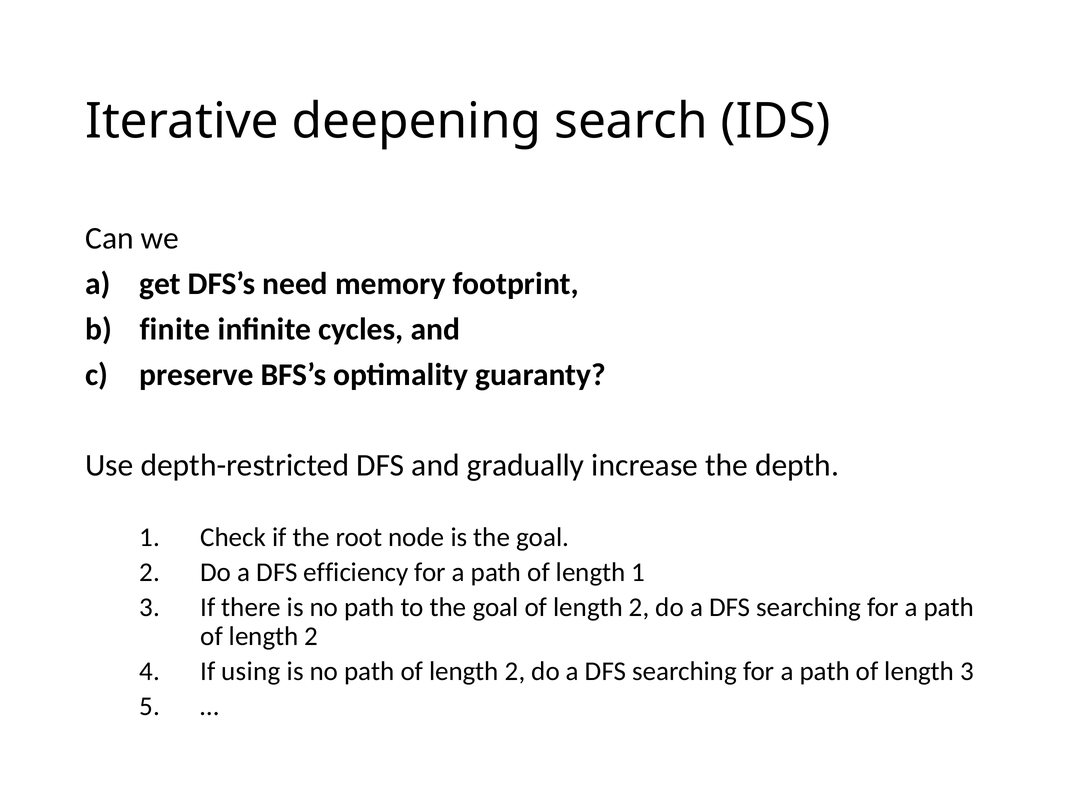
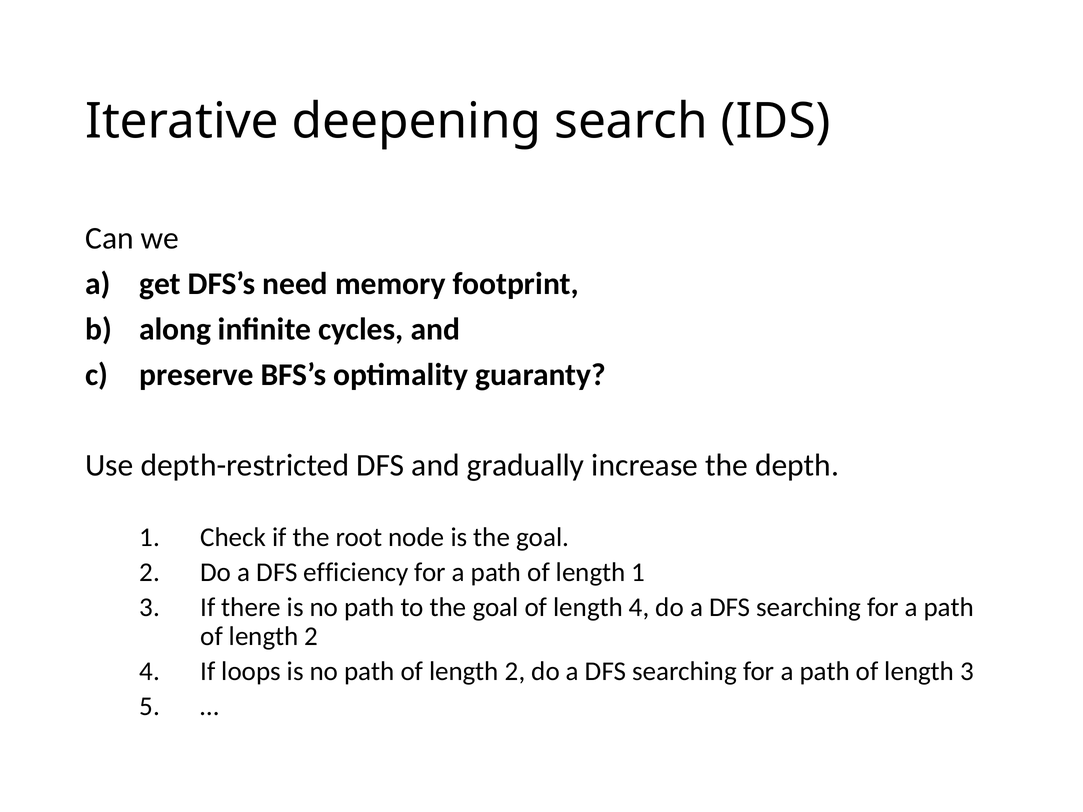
finite: finite -> along (175, 329)
goal of length 2: 2 -> 4 (639, 607)
using: using -> loops (251, 672)
